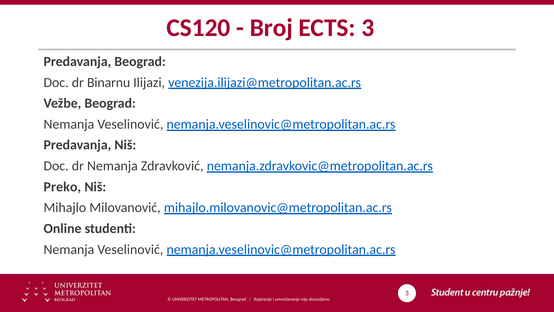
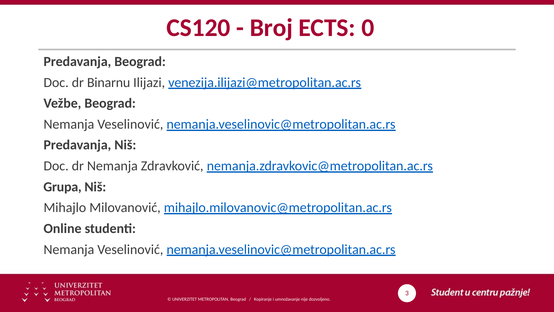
ECTS 3: 3 -> 0 (368, 28)
Preko: Preko -> Grupa (62, 187)
